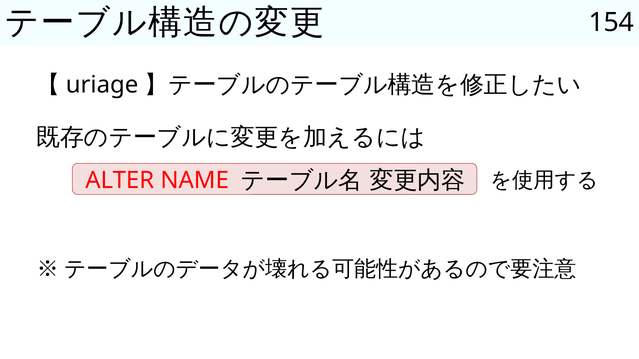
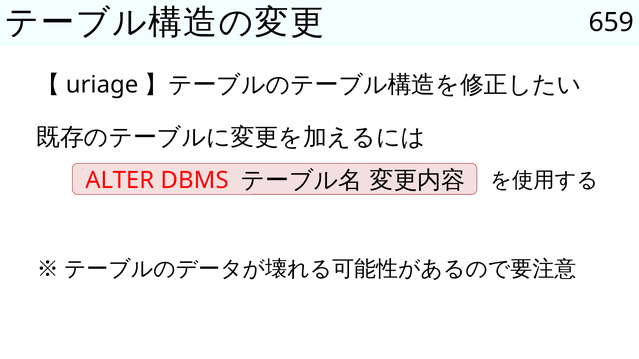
154: 154 -> 659 (611, 23)
NAME: NAME -> DBMS (195, 181)
